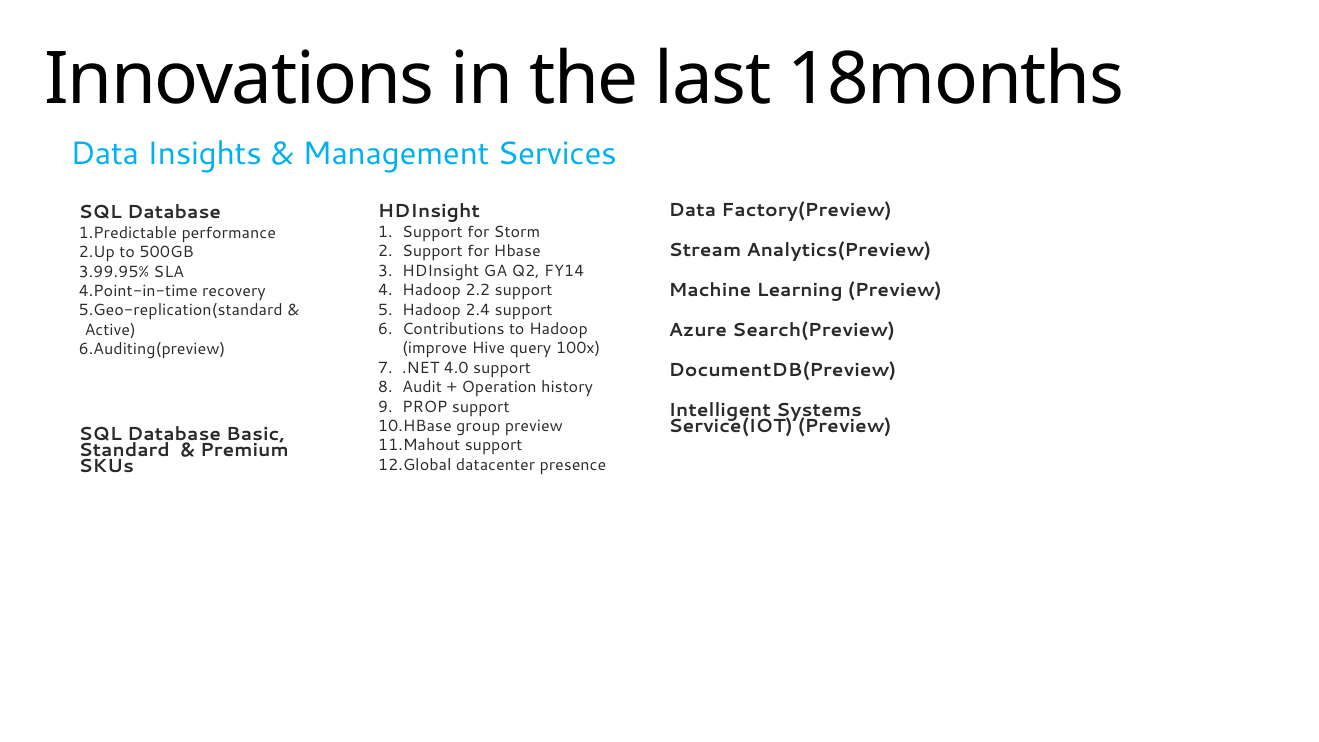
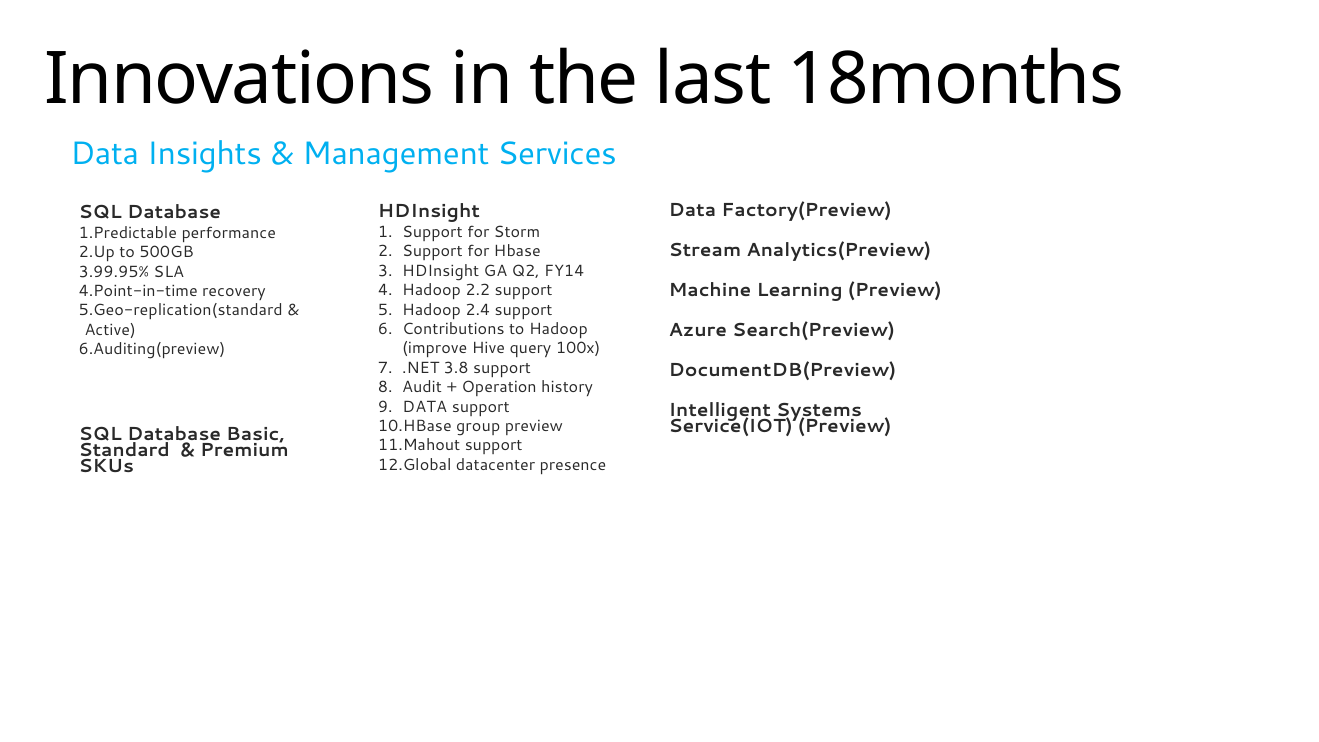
4.0: 4.0 -> 3.8 (456, 368)
PROP: PROP -> DATA (425, 407)
